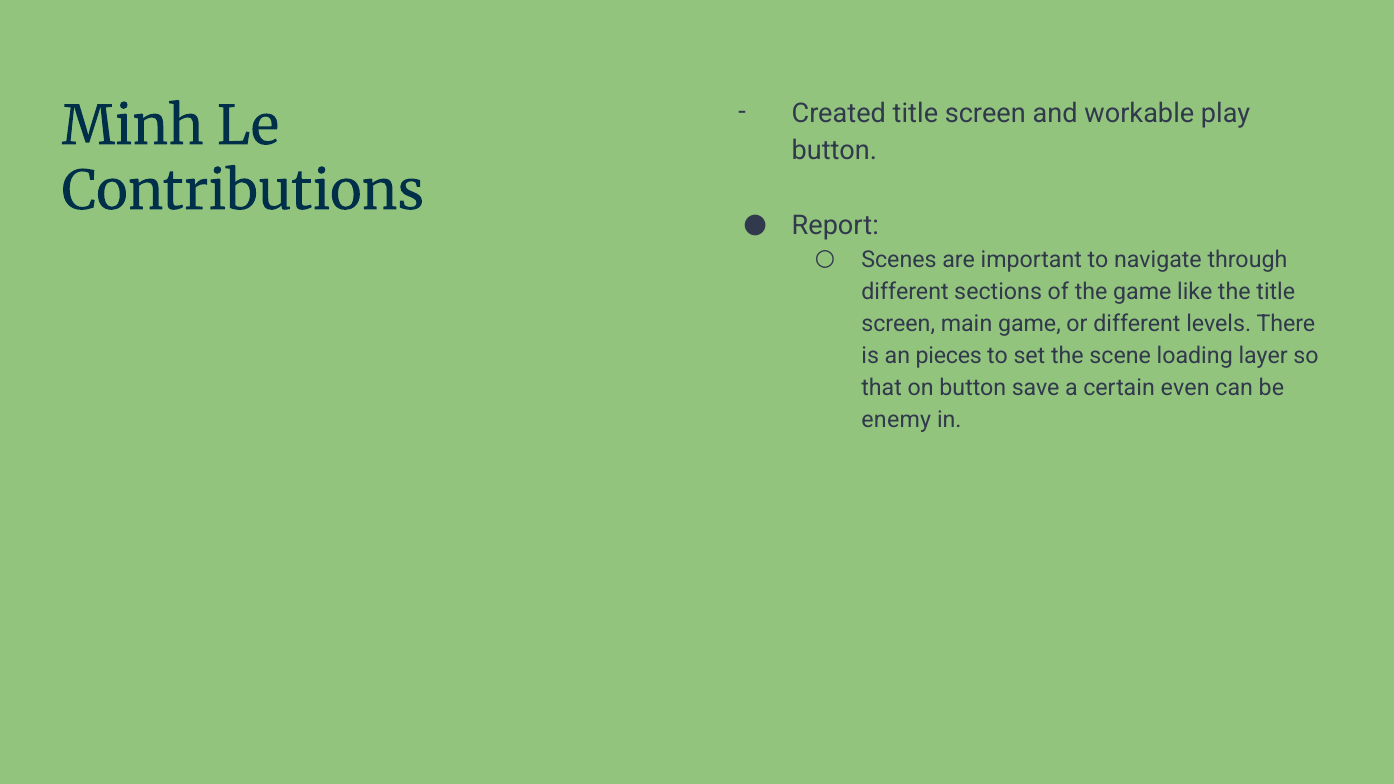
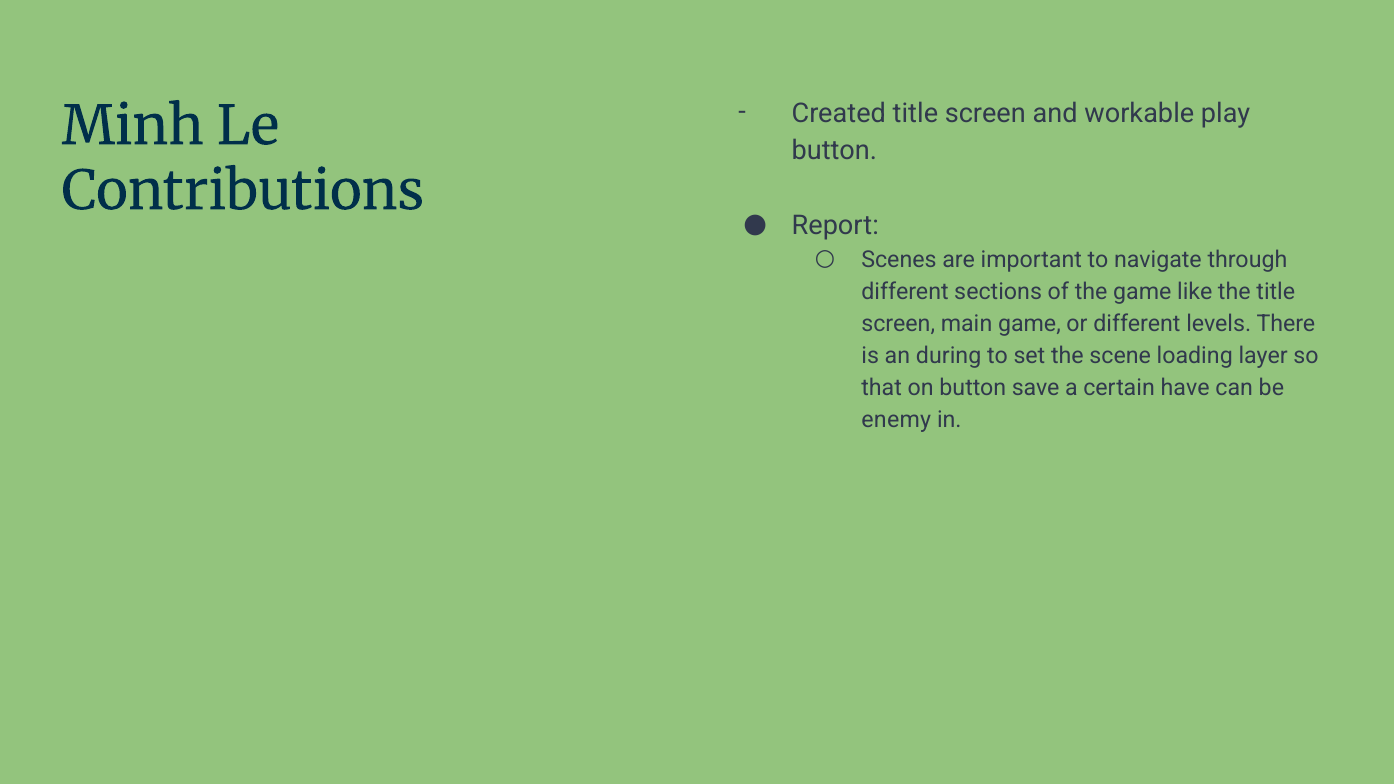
pieces: pieces -> during (949, 356)
even: even -> have (1185, 388)
